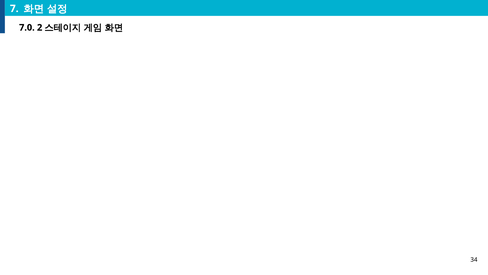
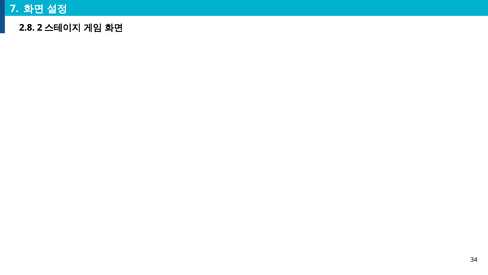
7.0: 7.0 -> 2.8 (27, 28)
